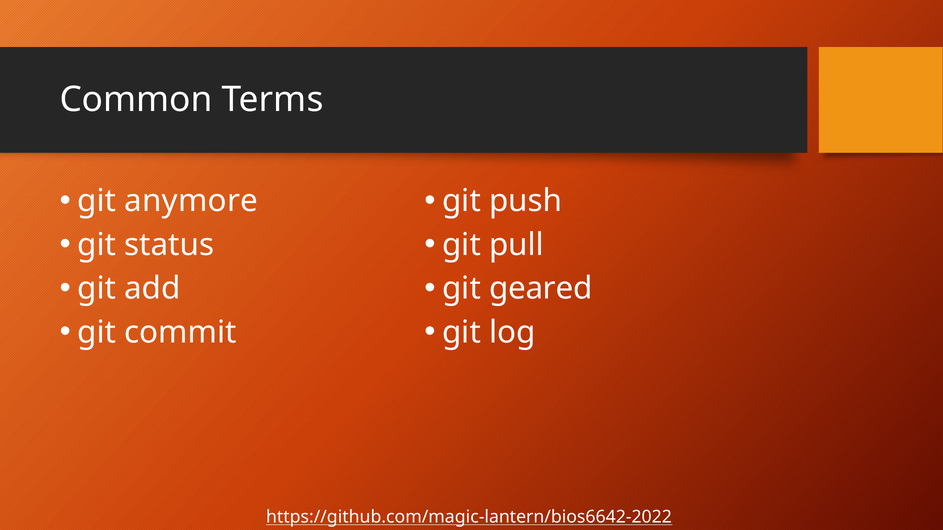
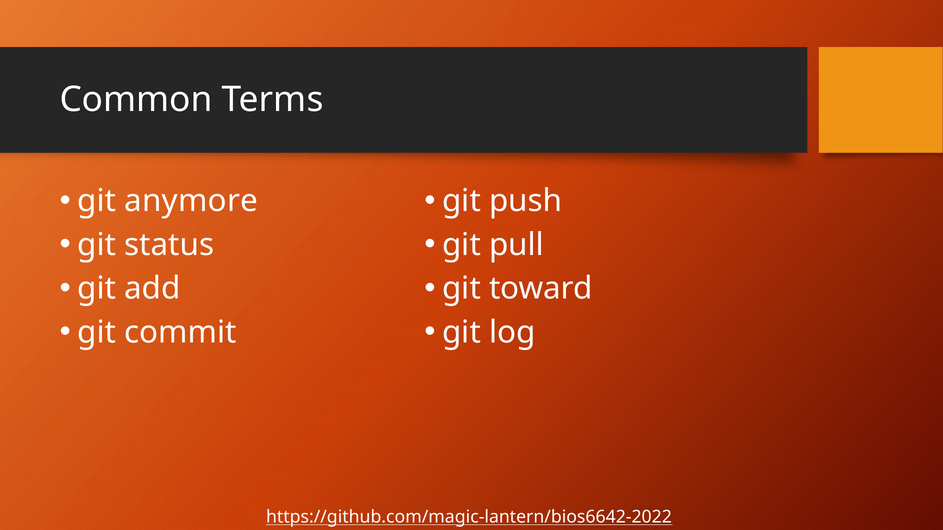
geared: geared -> toward (541, 289)
